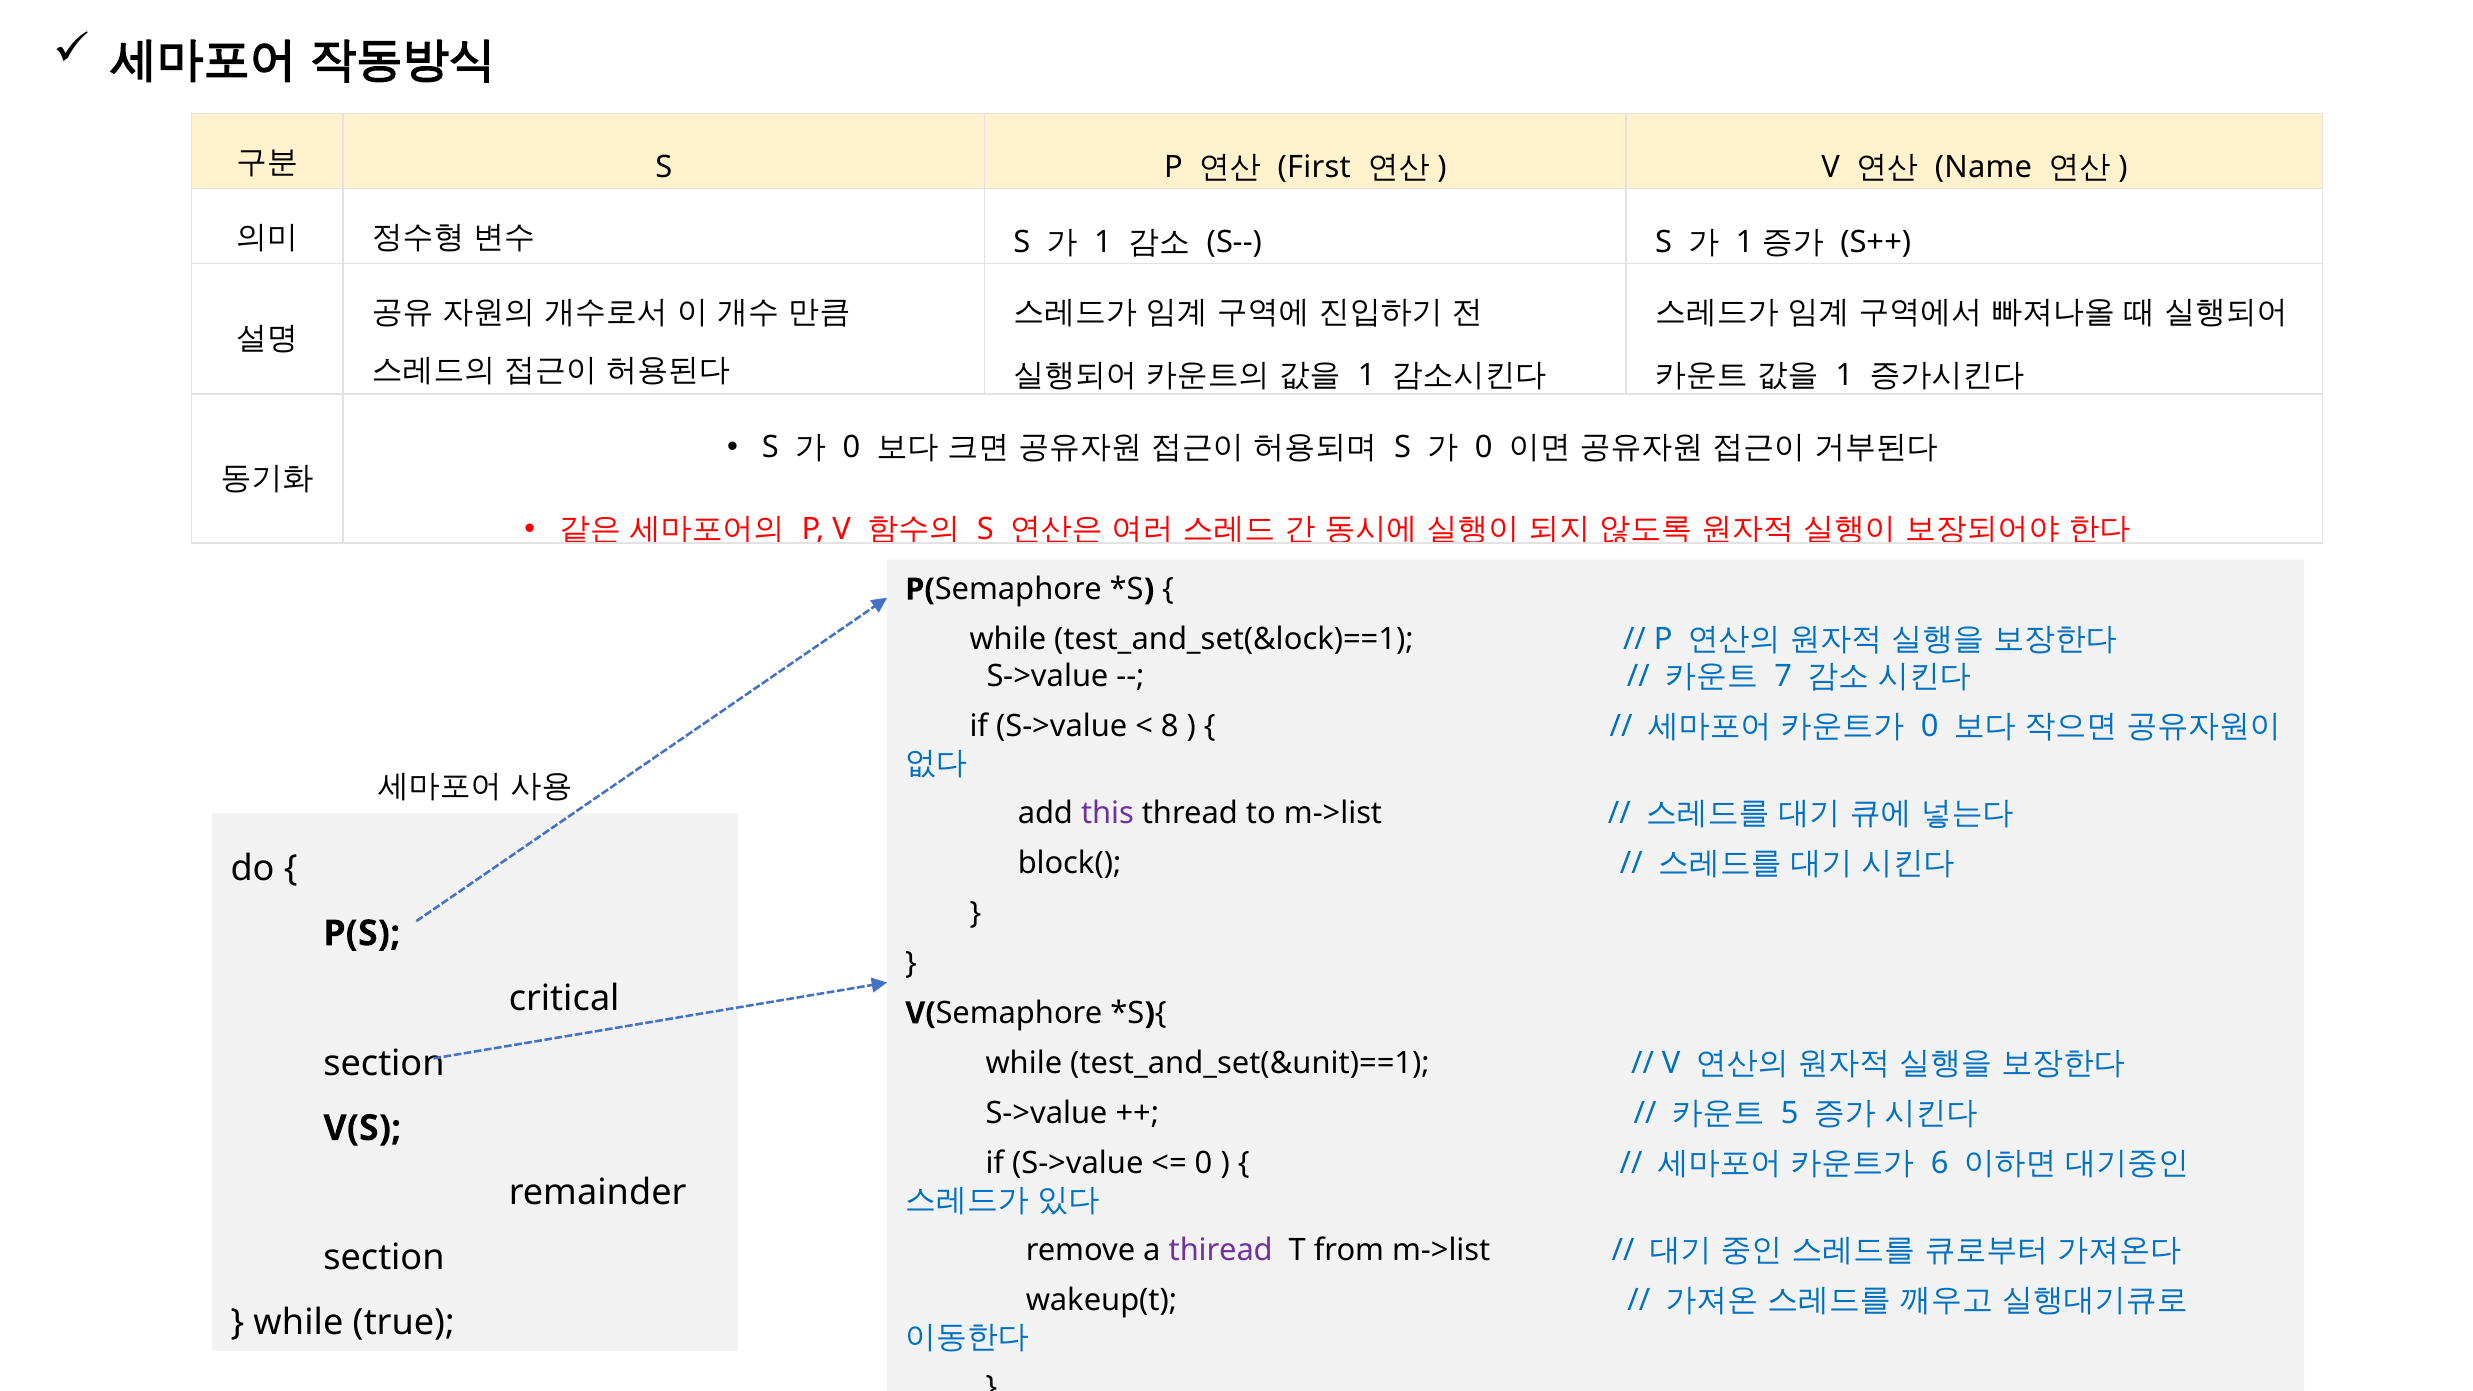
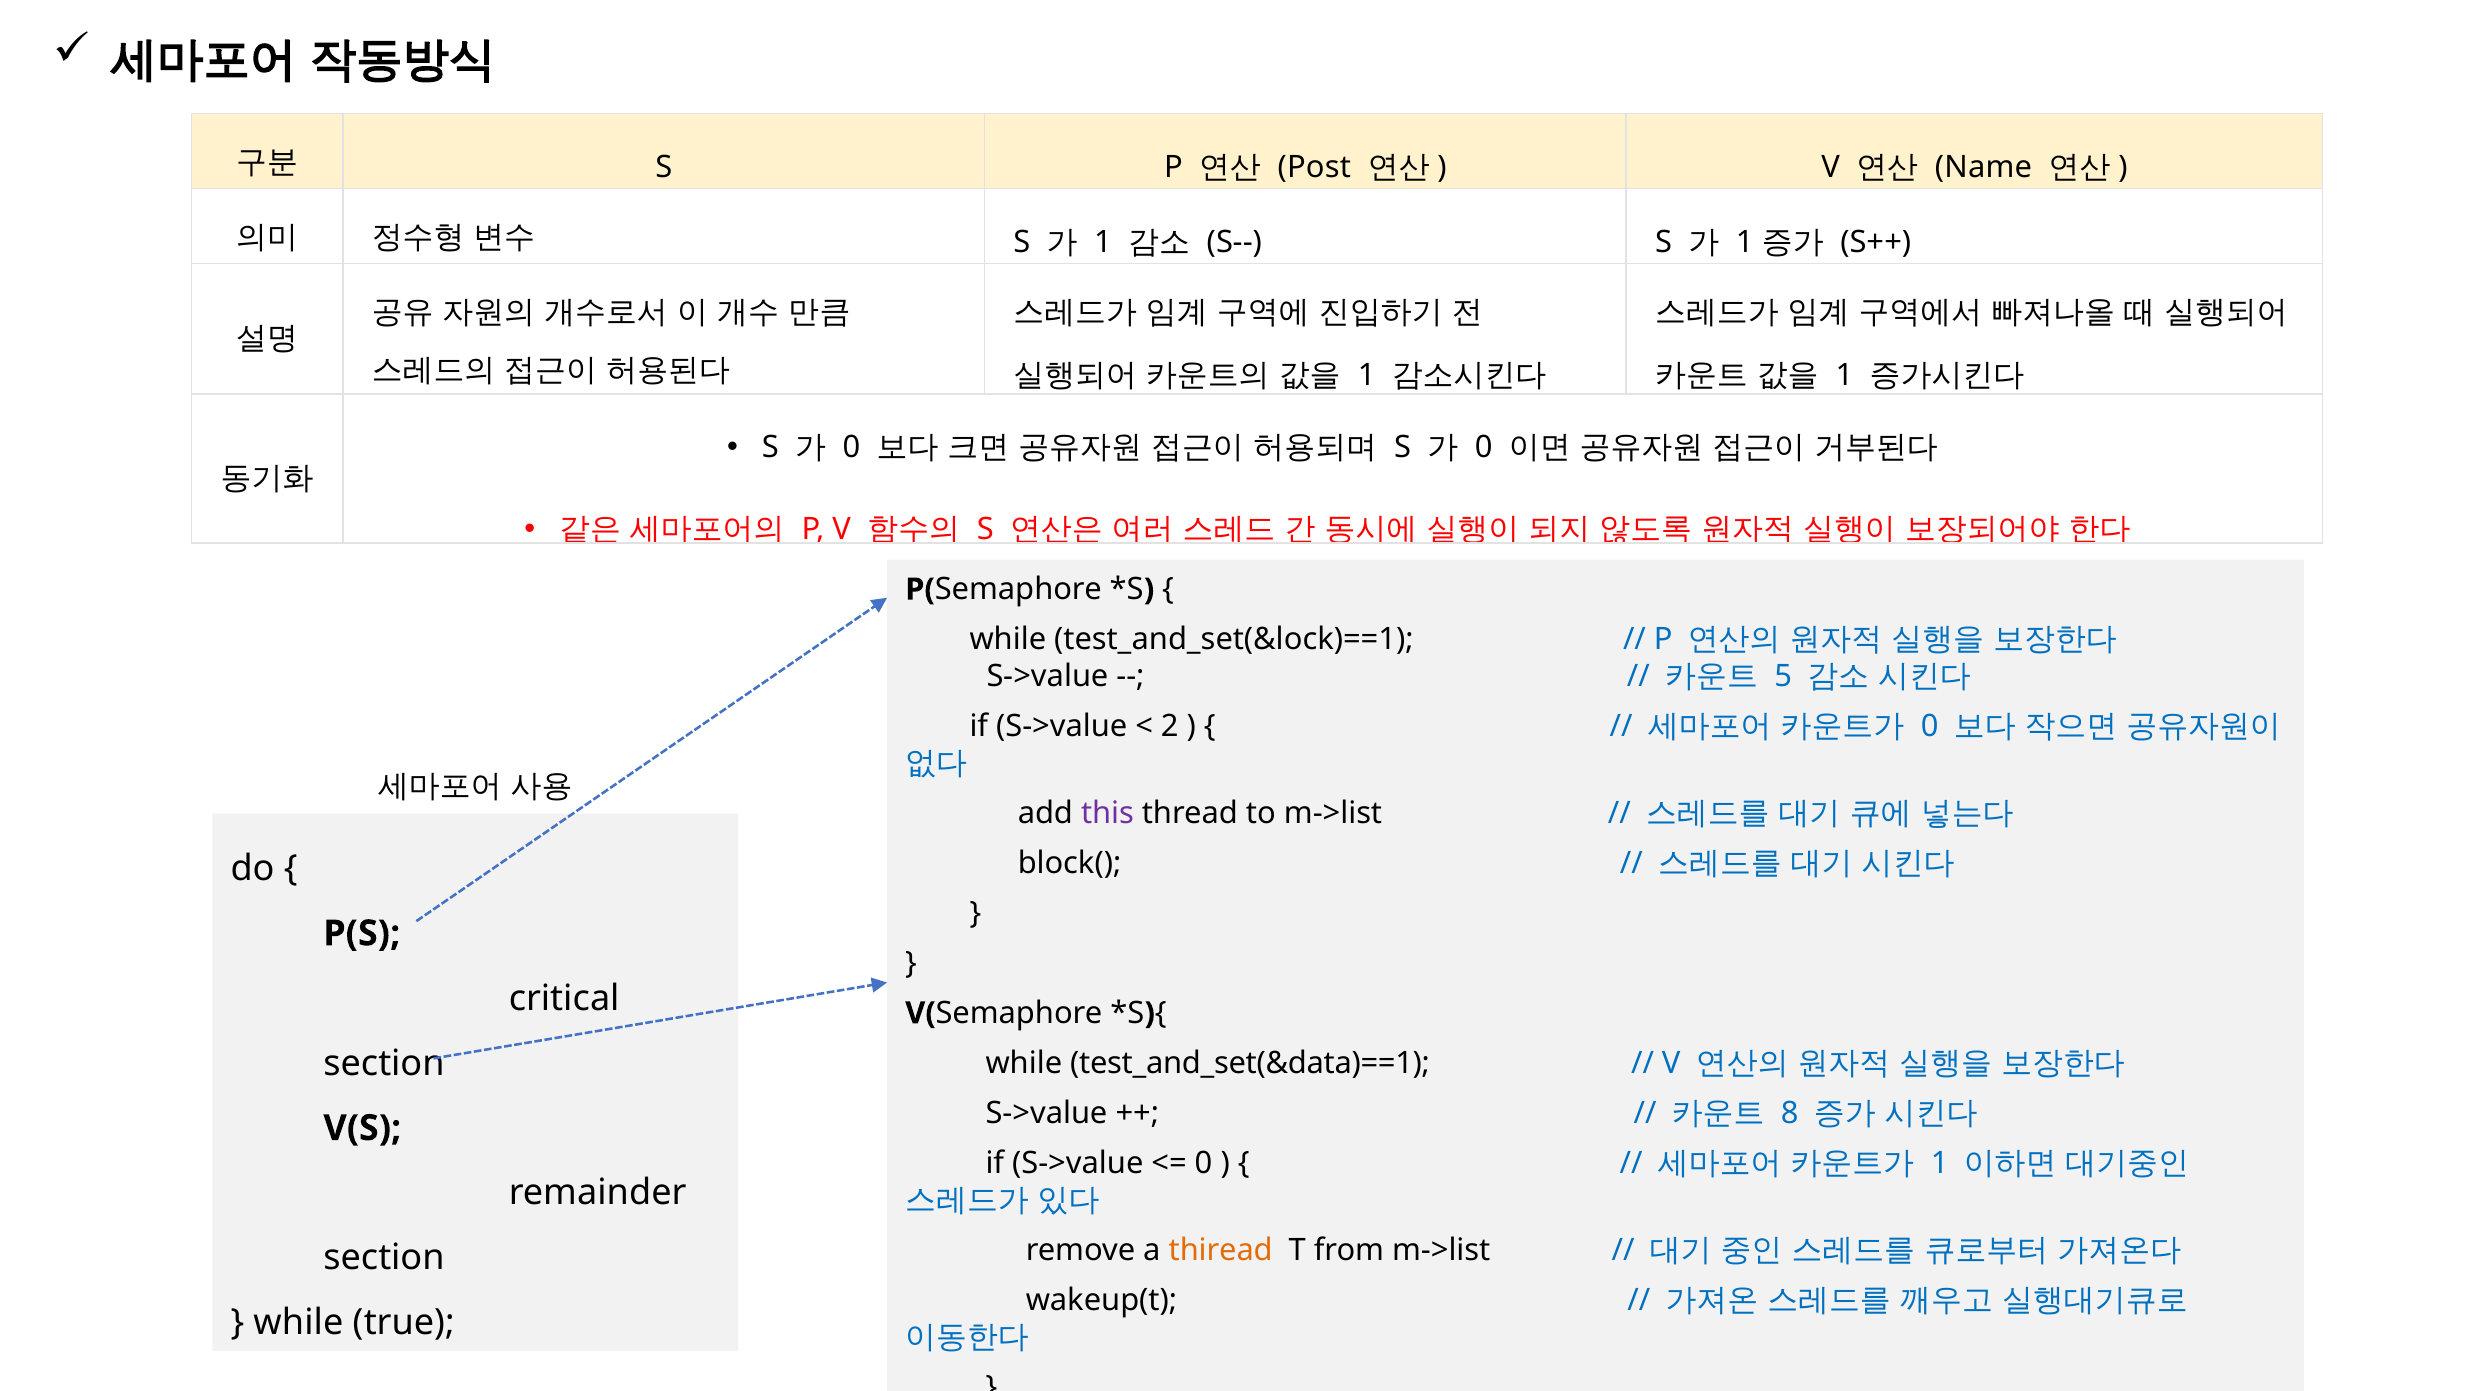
First: First -> Post (1314, 167)
7: 7 -> 5 (1783, 676)
8: 8 -> 2 (1170, 726)
test_and_set(&unit)==1: test_and_set(&unit)==1 -> test_and_set(&data)==1 (1250, 1063)
5: 5 -> 8 (1790, 1113)
6: 6 -> 1 (1940, 1163)
thiread colour: purple -> orange (1221, 1250)
